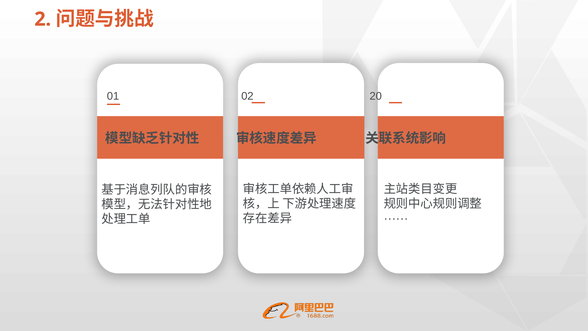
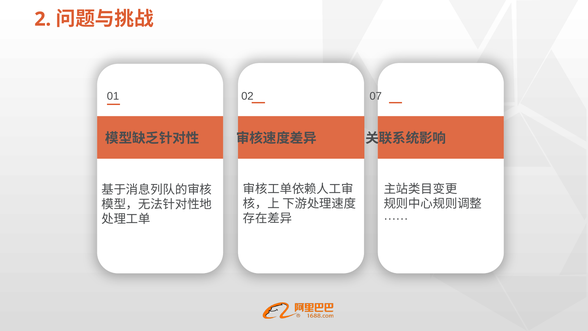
20: 20 -> 07 (376, 96)
